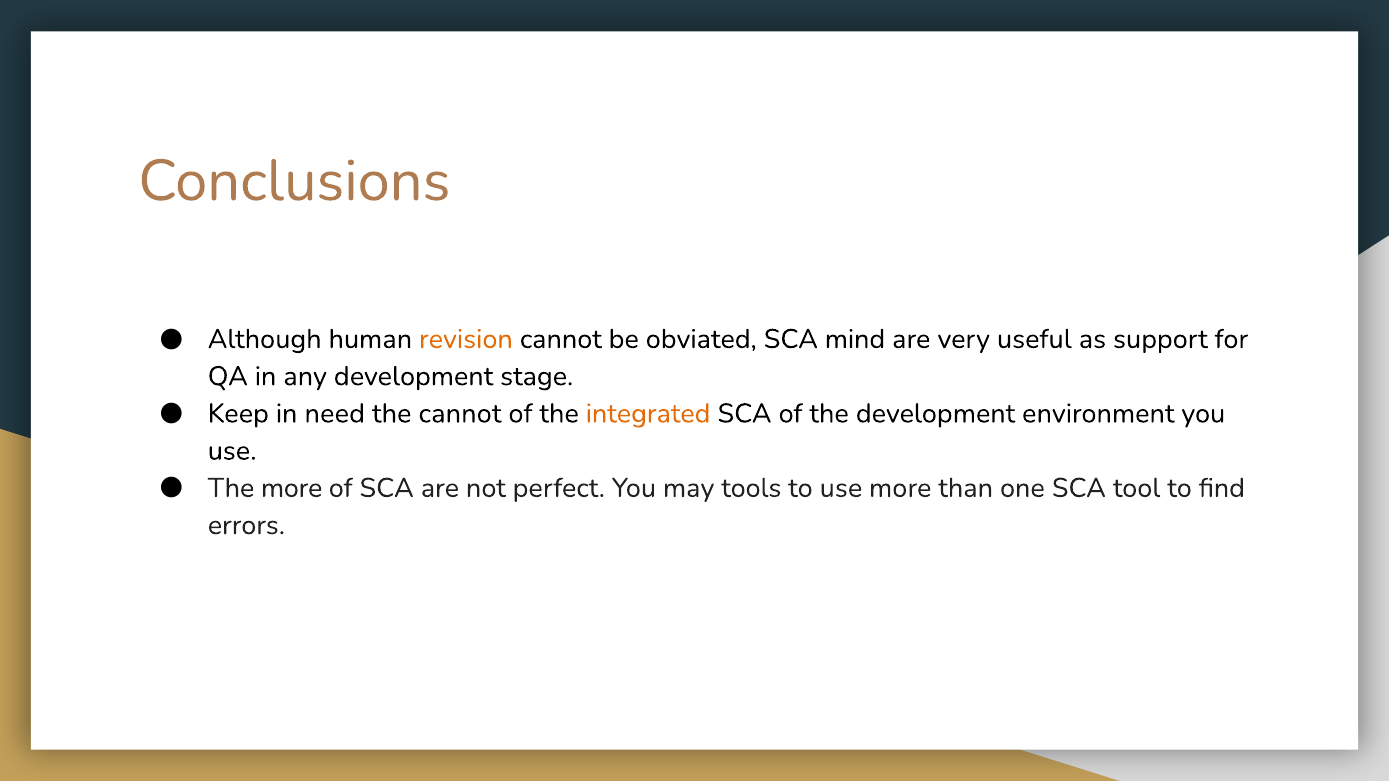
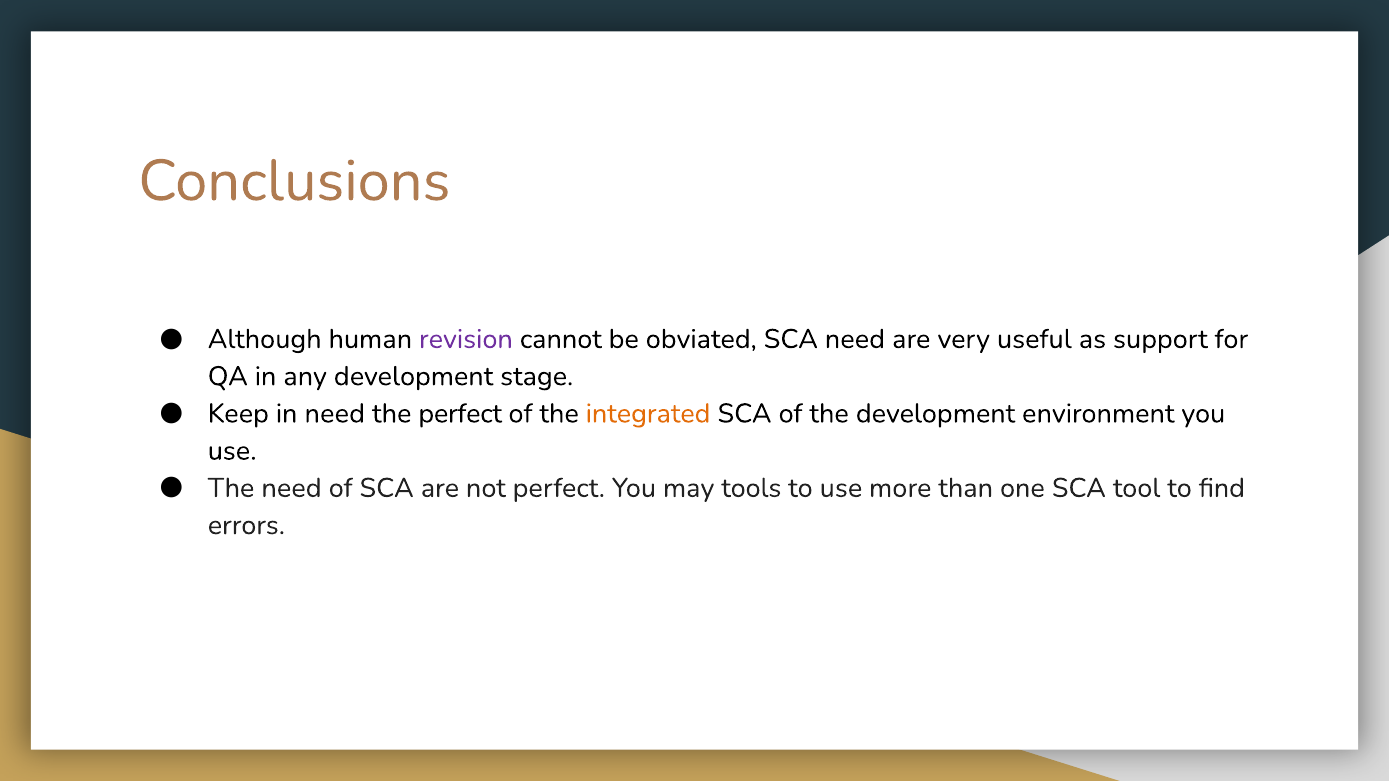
revision colour: orange -> purple (466, 339)
SCA mind: mind -> need (855, 339)
the cannot: cannot -> perfect (460, 414)
The more: more -> need (291, 488)
